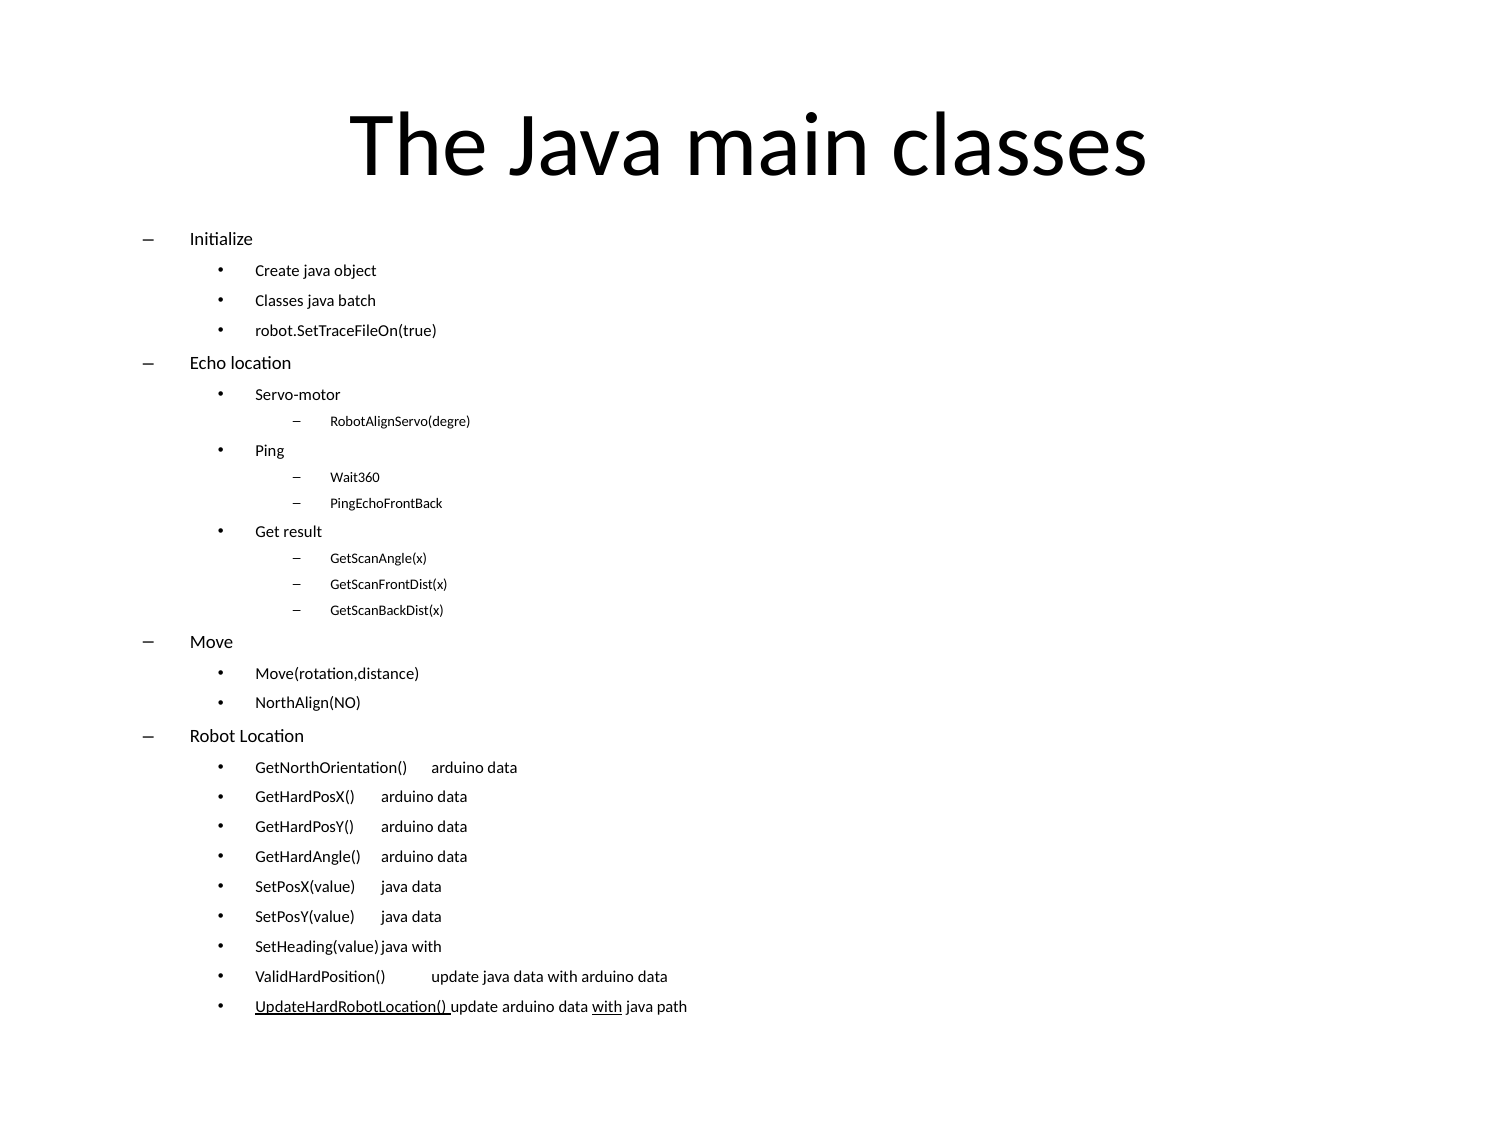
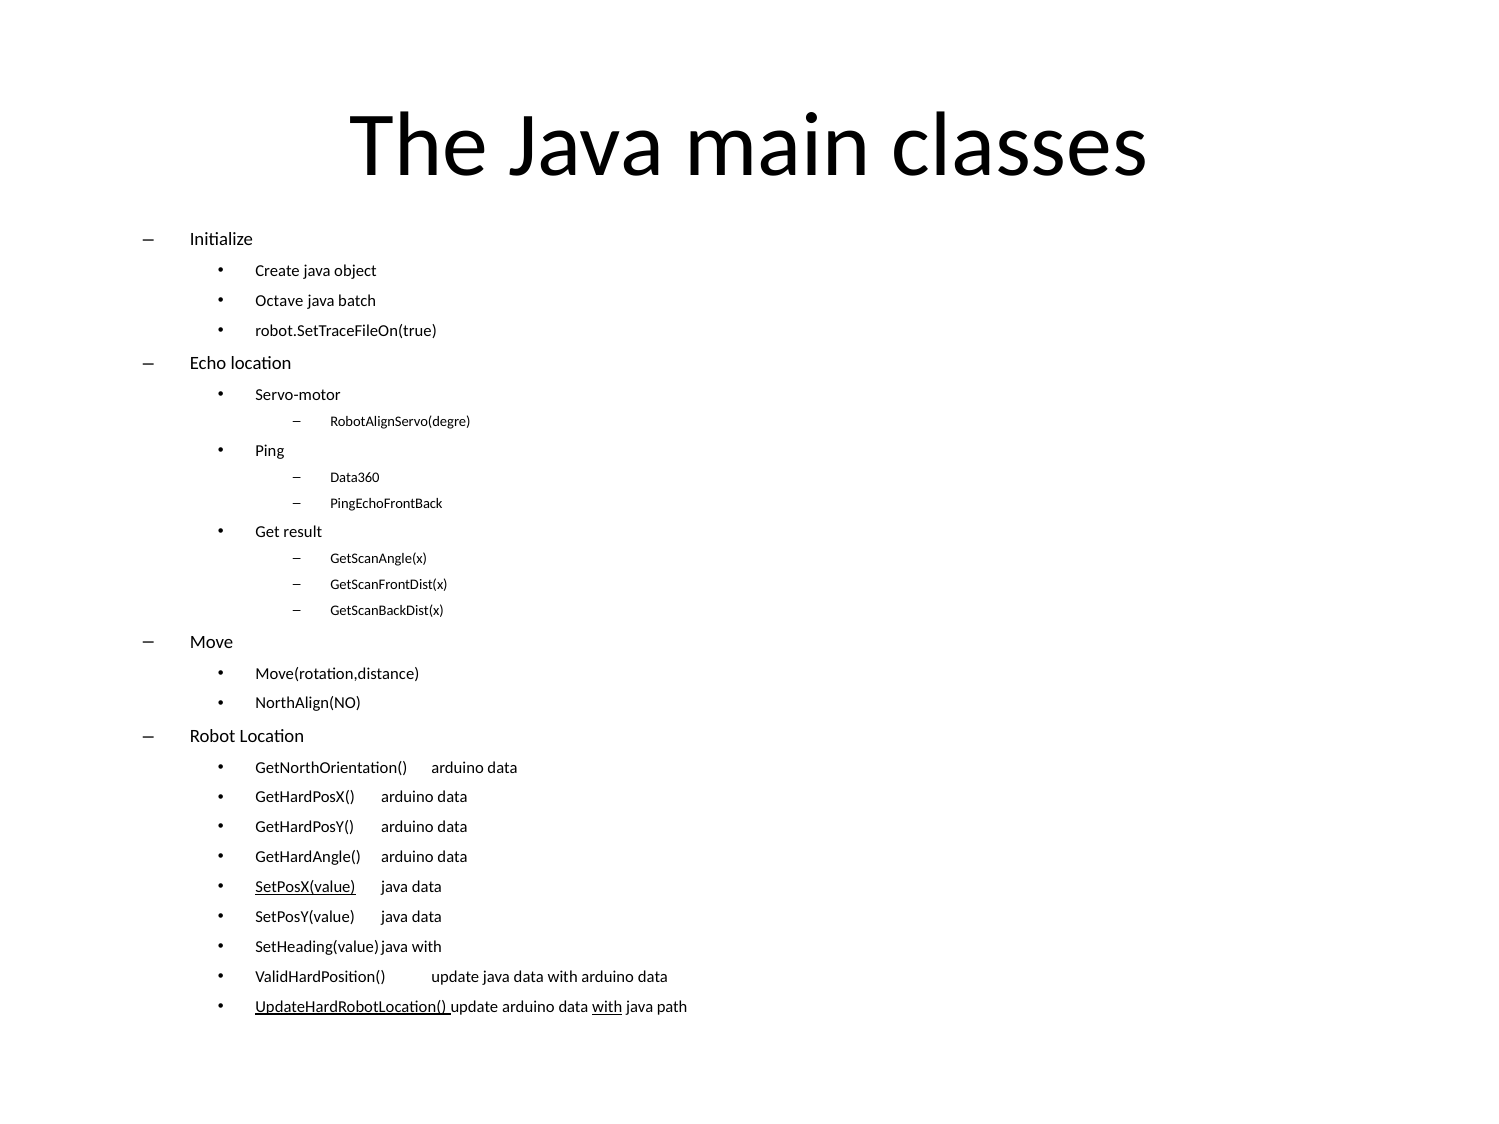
Classes: Classes -> Octave (279, 301)
Wait360: Wait360 -> Data360 (355, 478)
SetPosX(value underline: none -> present (305, 887)
